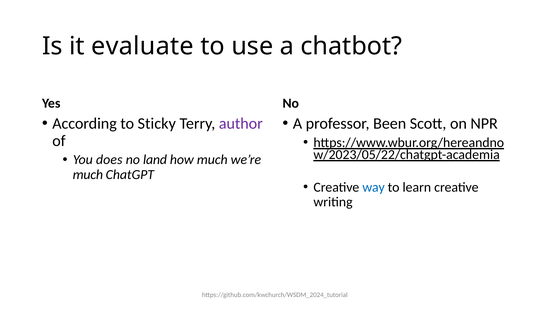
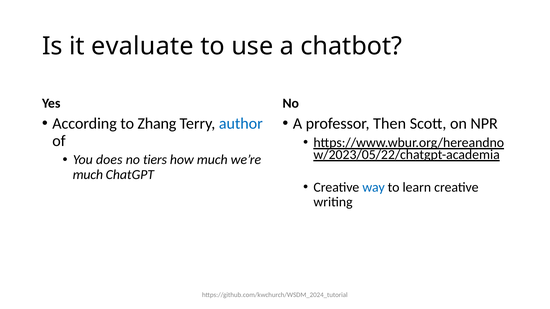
Sticky: Sticky -> Zhang (157, 124)
author colour: purple -> blue (241, 124)
Been: Been -> Then (390, 124)
land: land -> tiers (155, 160)
